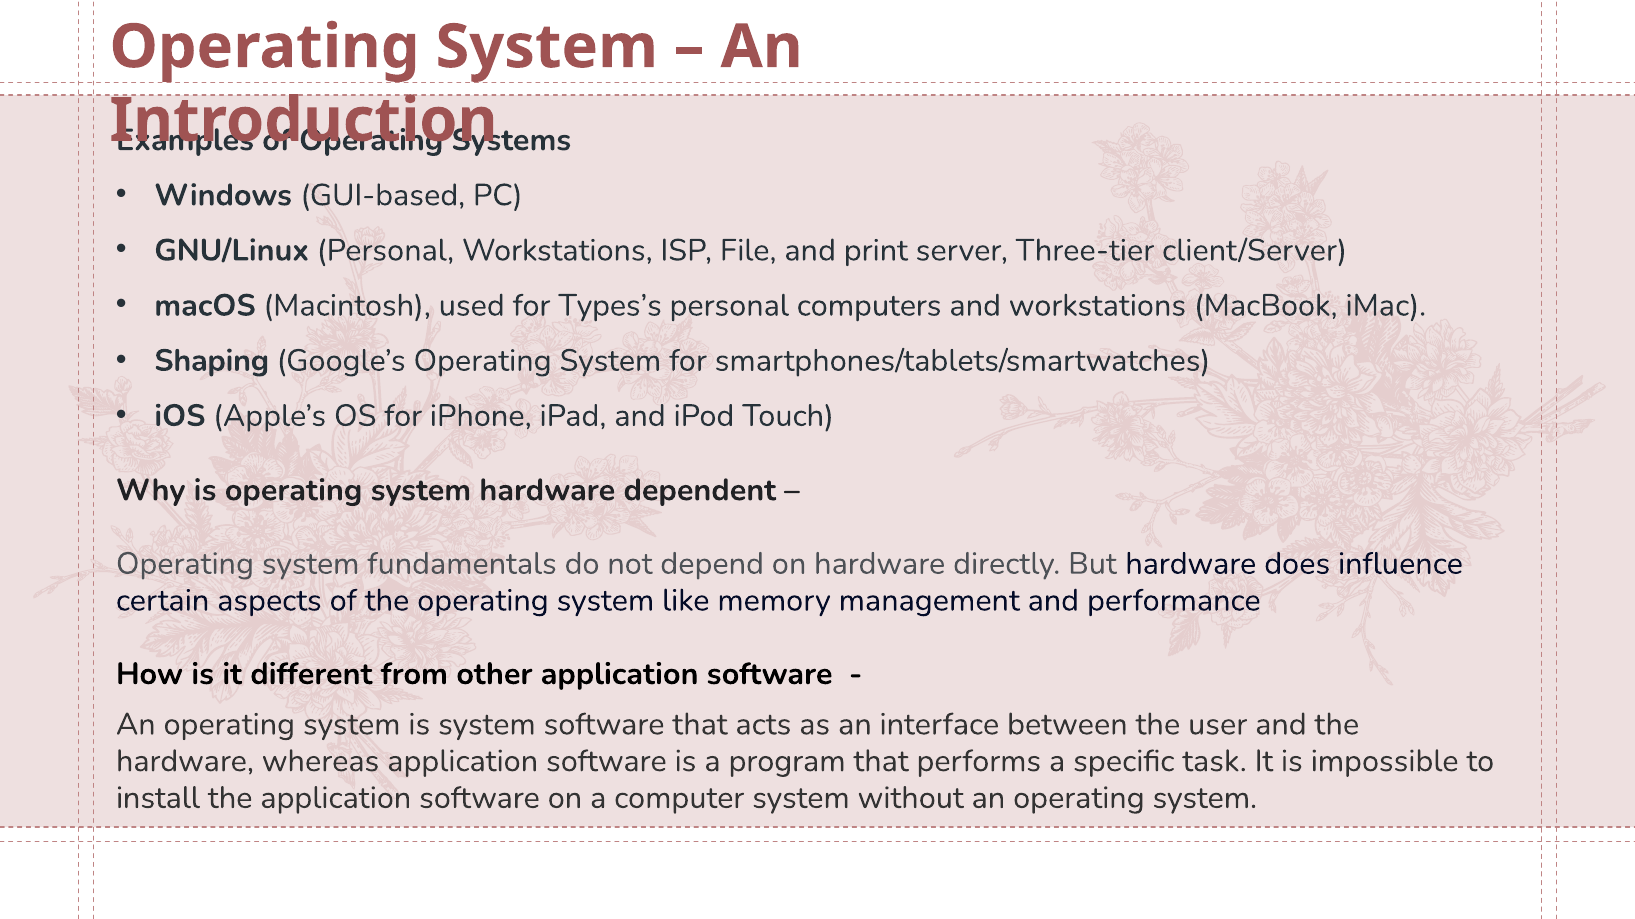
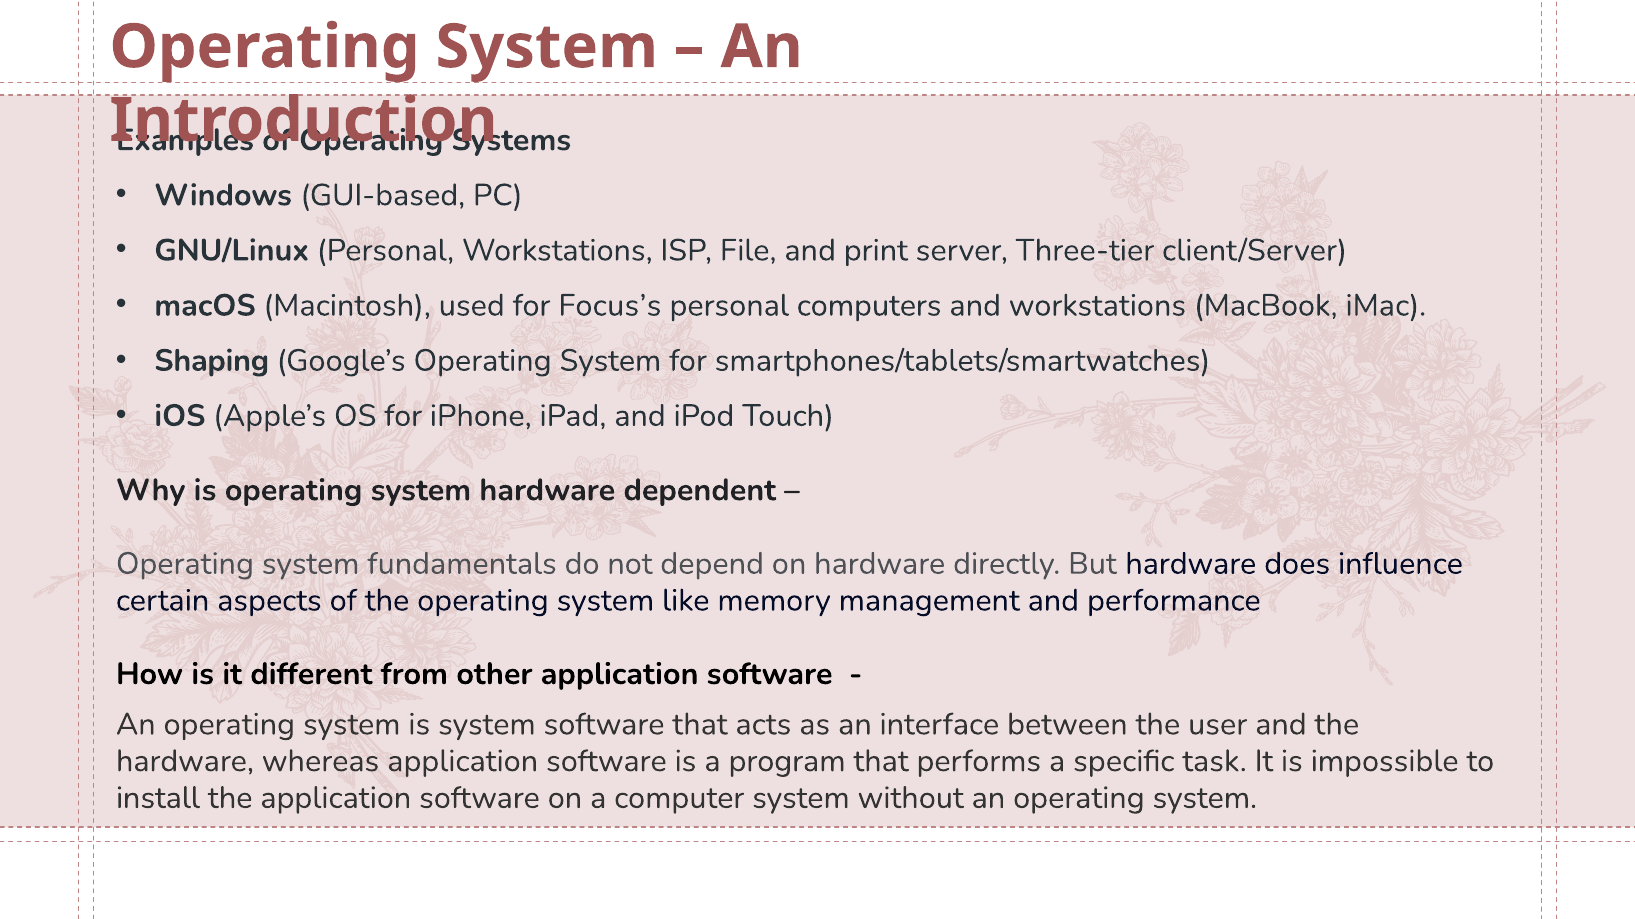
Types’s: Types’s -> Focus’s (610, 306)
